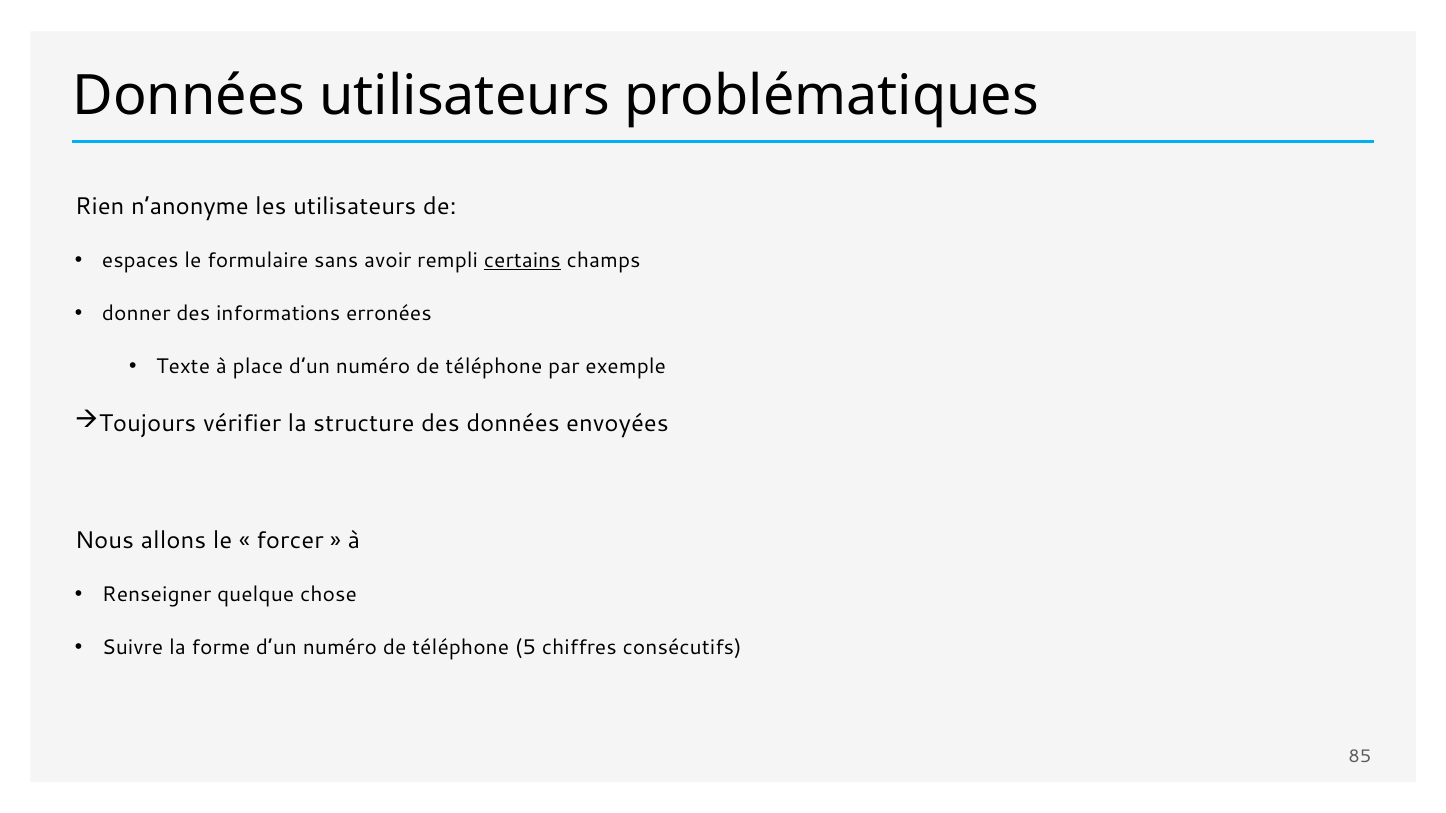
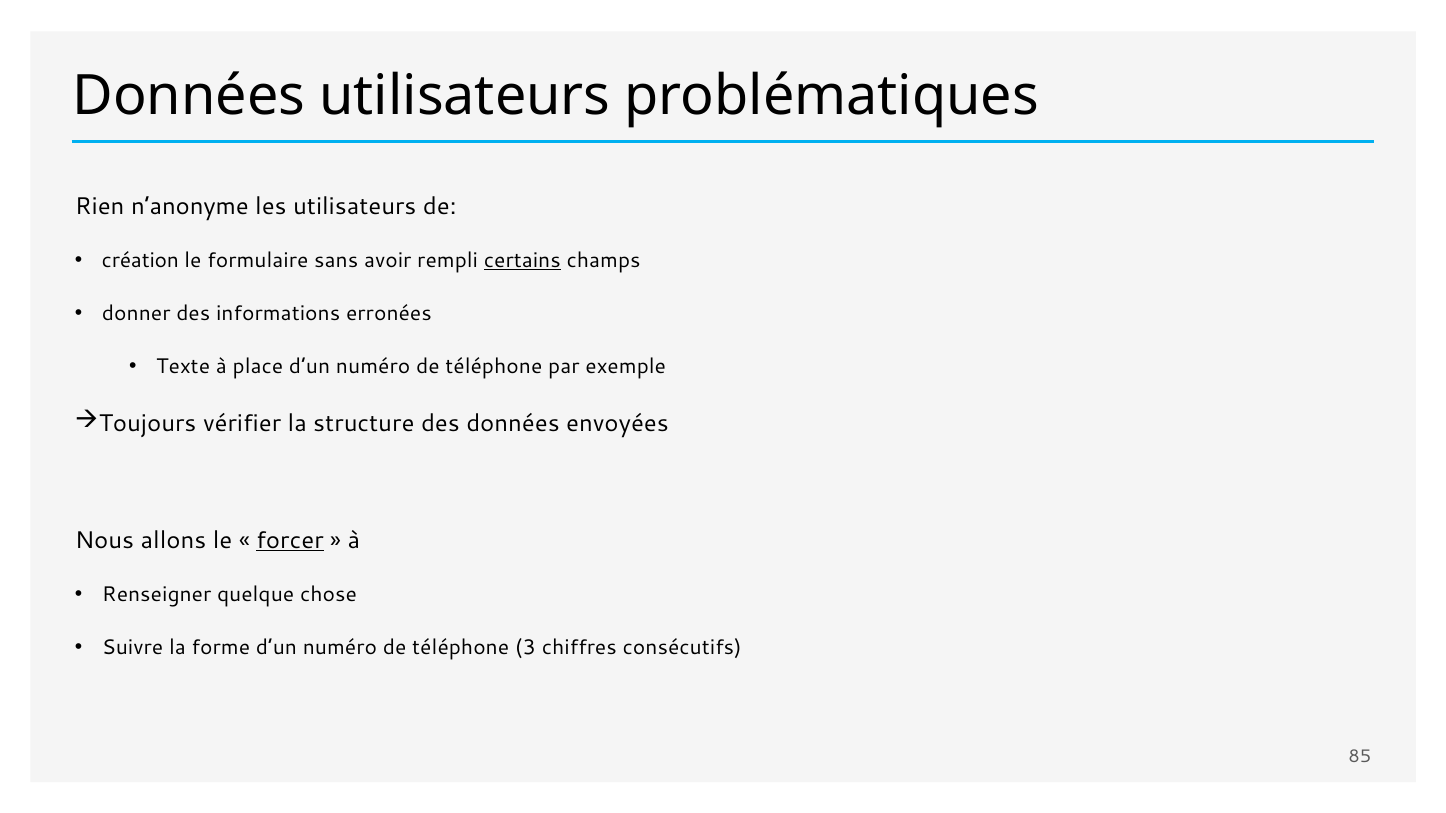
espaces: espaces -> création (140, 261)
forcer underline: none -> present (290, 541)
5: 5 -> 3 (525, 648)
